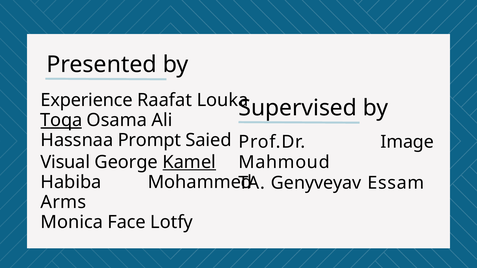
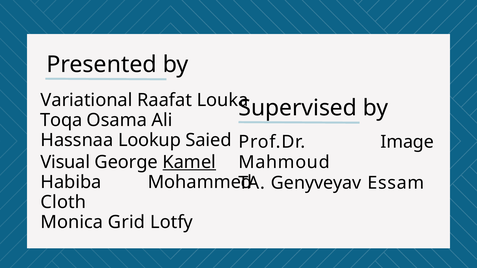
Experience: Experience -> Variational (87, 100)
Toqa underline: present -> none (61, 120)
Prompt: Prompt -> Lookup (149, 140)
Arms: Arms -> Cloth (63, 202)
Face: Face -> Grid (127, 222)
